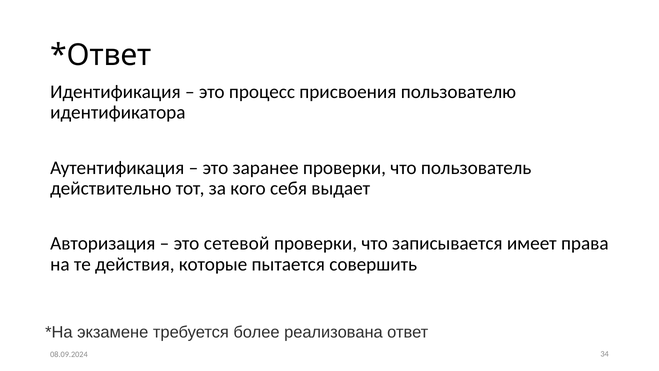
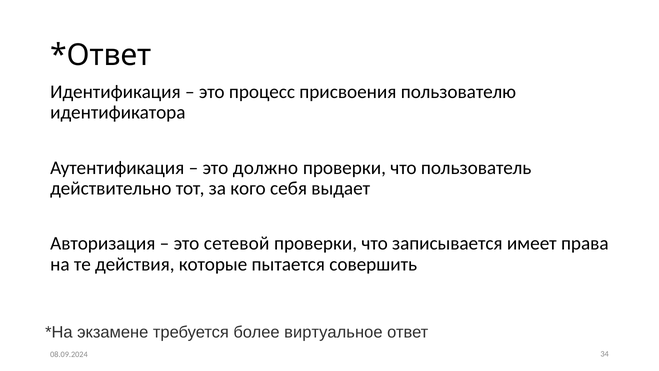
заранее: заранее -> должно (265, 168)
реализована: реализована -> виртуальное (333, 332)
